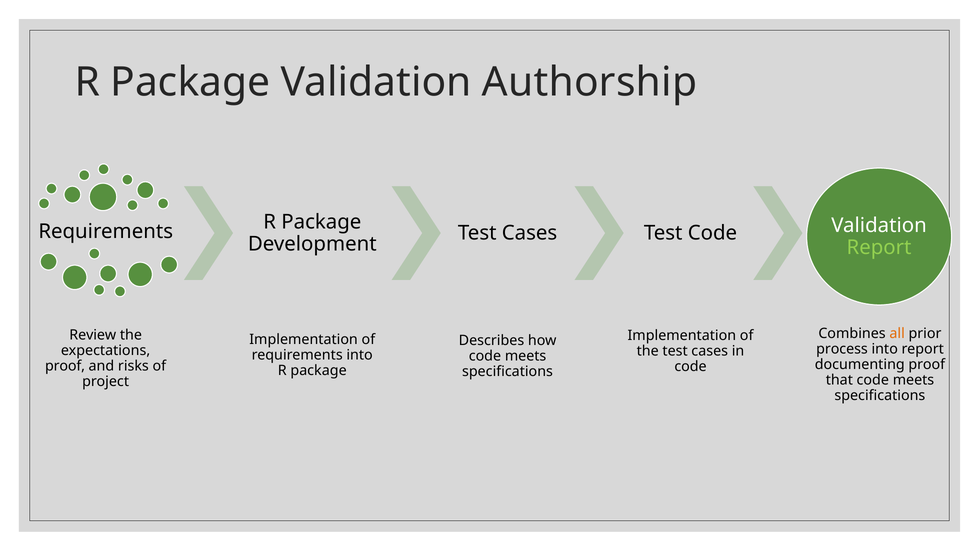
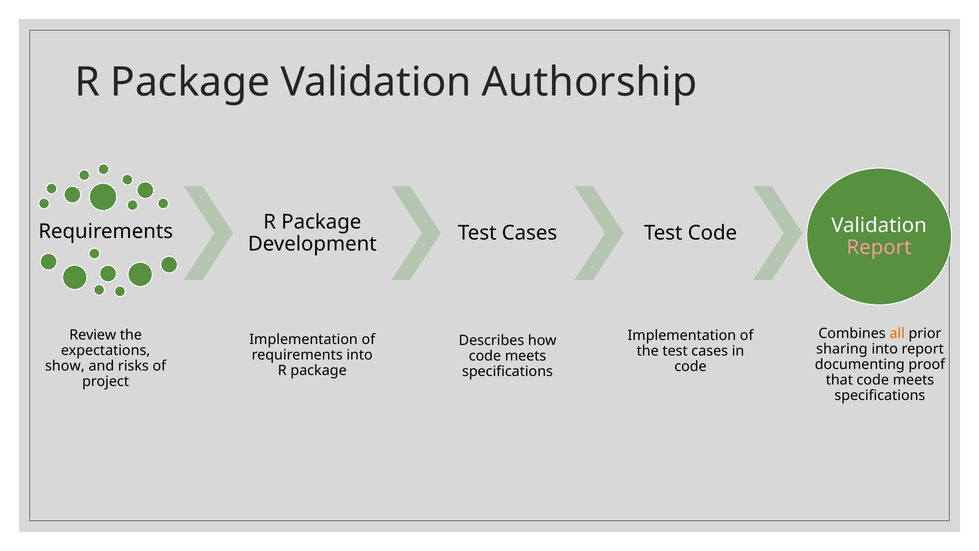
Report colour: light green -> pink (879, 247)
process: process -> sharing (842, 349)
proof: proof -> show (65, 366)
